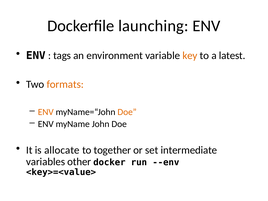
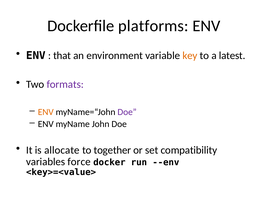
launching: launching -> platforms (153, 26)
tags: tags -> that (62, 55)
formats colour: orange -> purple (65, 84)
Doe colour: orange -> purple (127, 112)
intermediate: intermediate -> compatibility (189, 150)
other: other -> force (79, 162)
